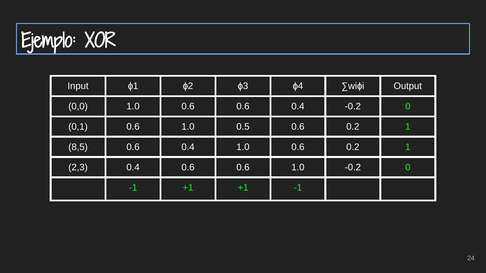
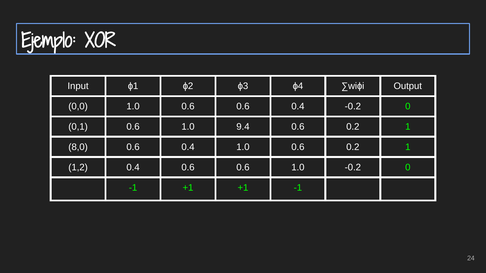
0.5: 0.5 -> 9.4 (243, 127)
8,5: 8,5 -> 8,0 (78, 147)
2,3: 2,3 -> 1,2 (78, 168)
